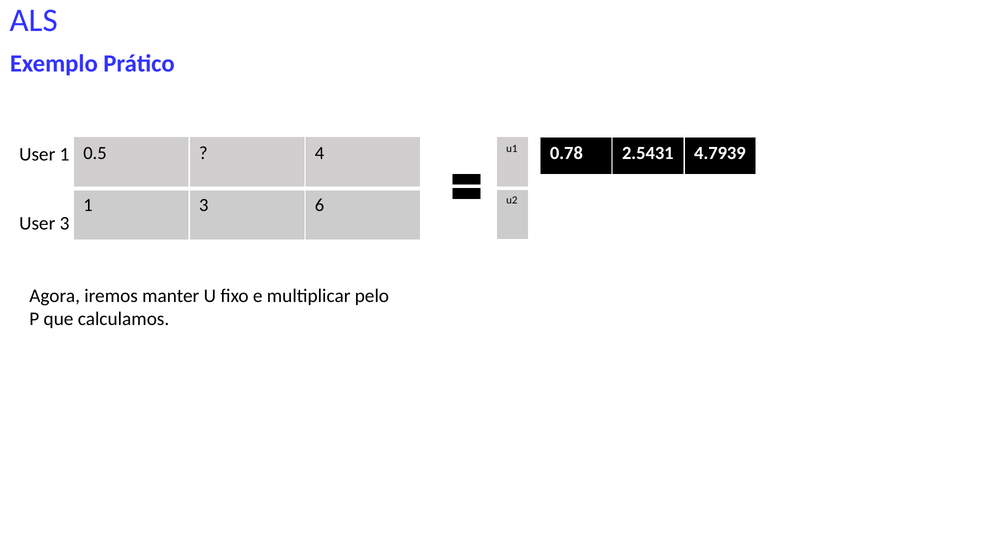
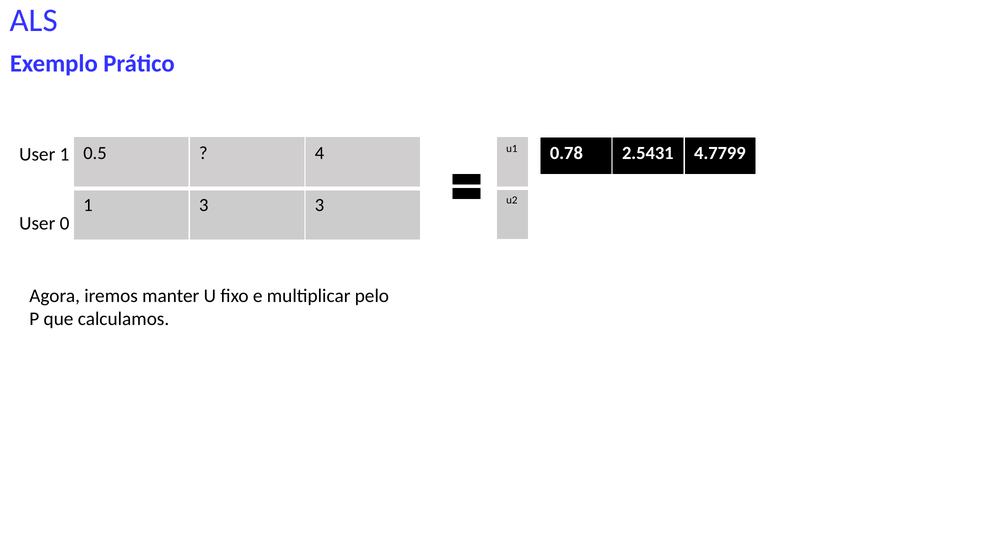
4.7939: 4.7939 -> 4.7799 (720, 153)
3 6: 6 -> 3 (320, 205)
User 3: 3 -> 0 (65, 224)
